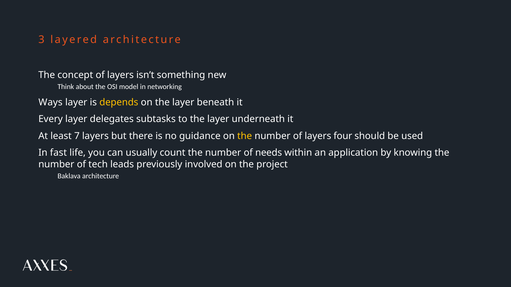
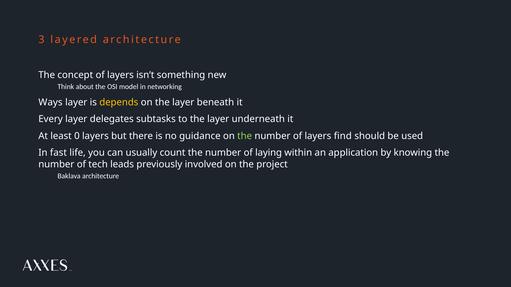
7: 7 -> 0 (77, 136)
the colour: yellow -> light green (245, 136)
four: four -> find (343, 136)
needs: needs -> laying (269, 153)
